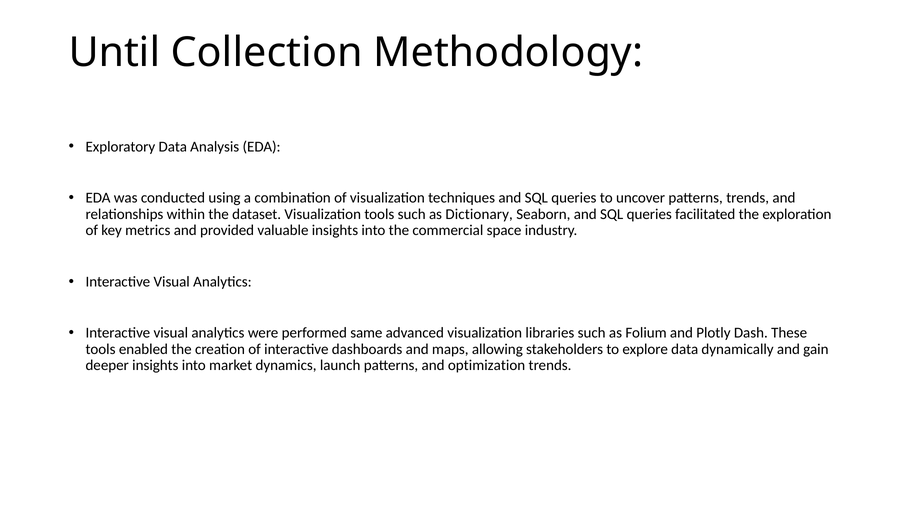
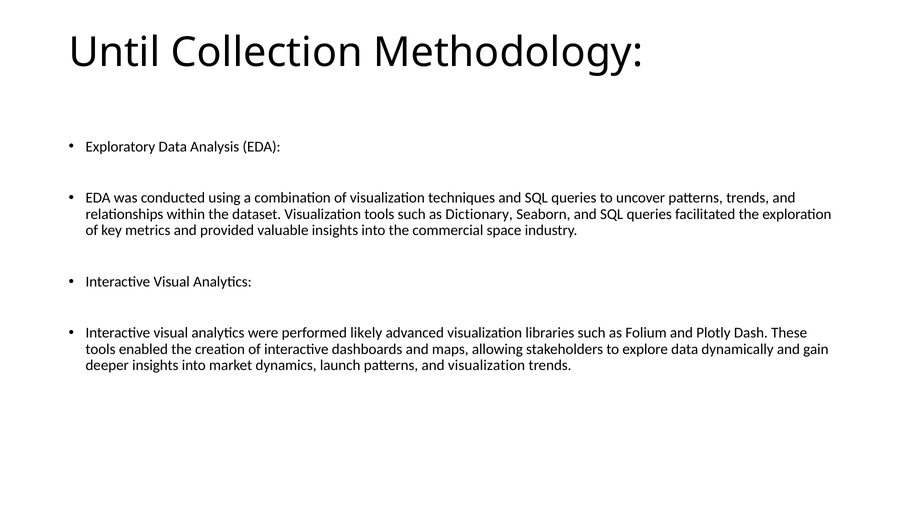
same: same -> likely (366, 333)
and optimization: optimization -> visualization (487, 365)
